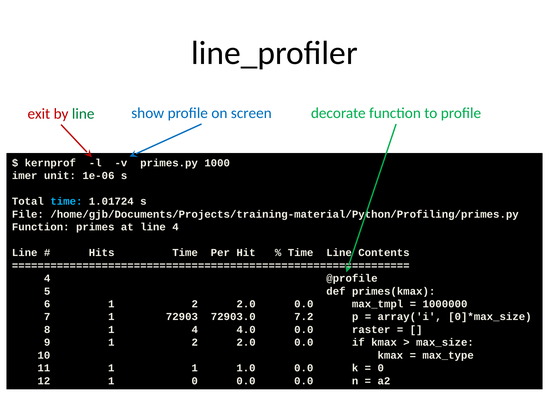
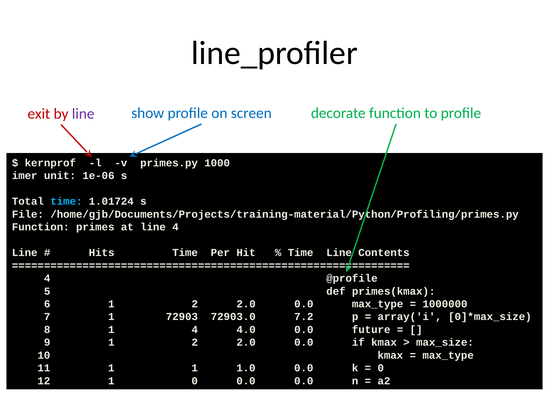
line colour: green -> purple (83, 114)
0.0 max_tmpl: max_tmpl -> max_type (378, 304)
raster: raster -> future (371, 329)
